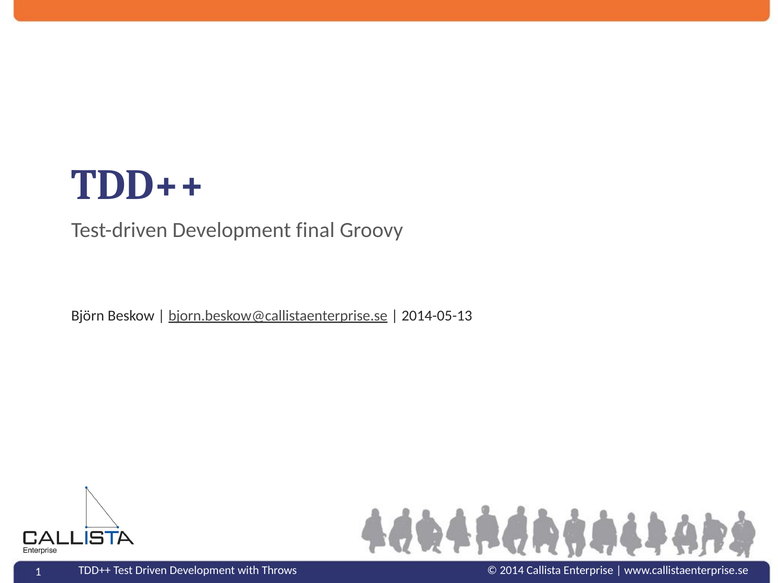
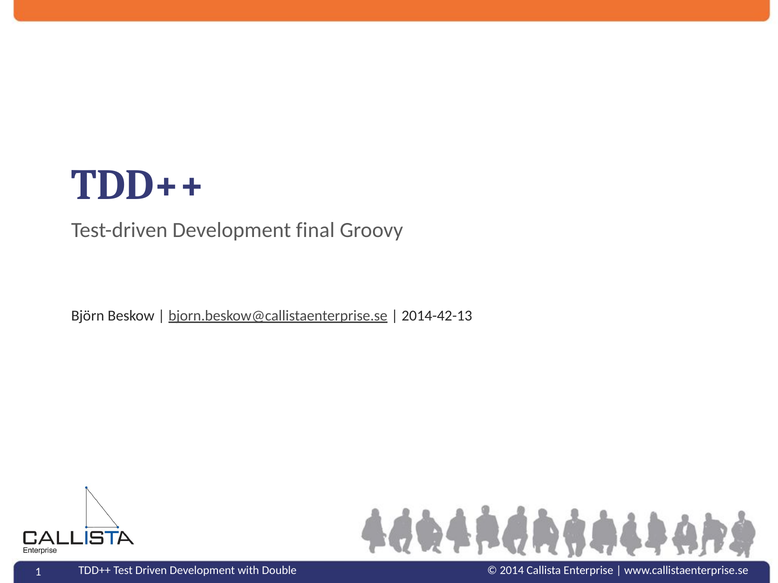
2014-05-13: 2014-05-13 -> 2014-42-13 (437, 316)
Throws: Throws -> Double (279, 571)
